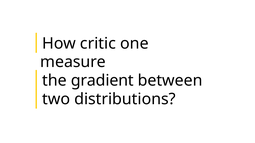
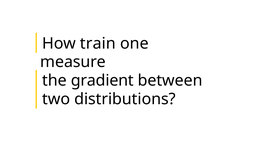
critic: critic -> train (98, 44)
